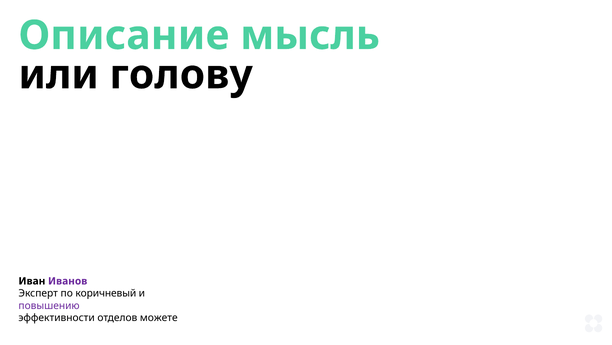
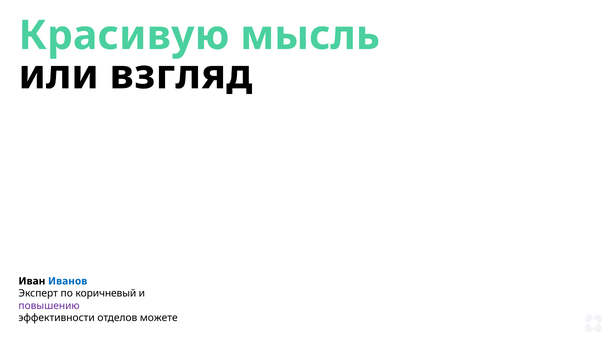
Описание: Описание -> Красивую (124, 35)
голову: голову -> взгляд (181, 75)
Иванов colour: purple -> blue (68, 280)
